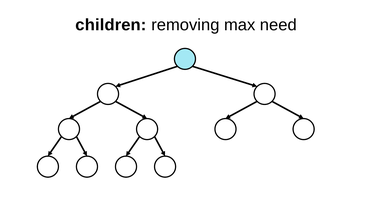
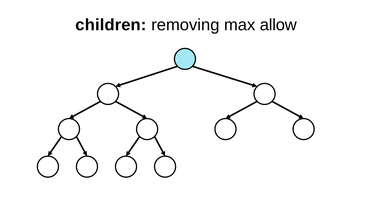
need: need -> allow (278, 25)
